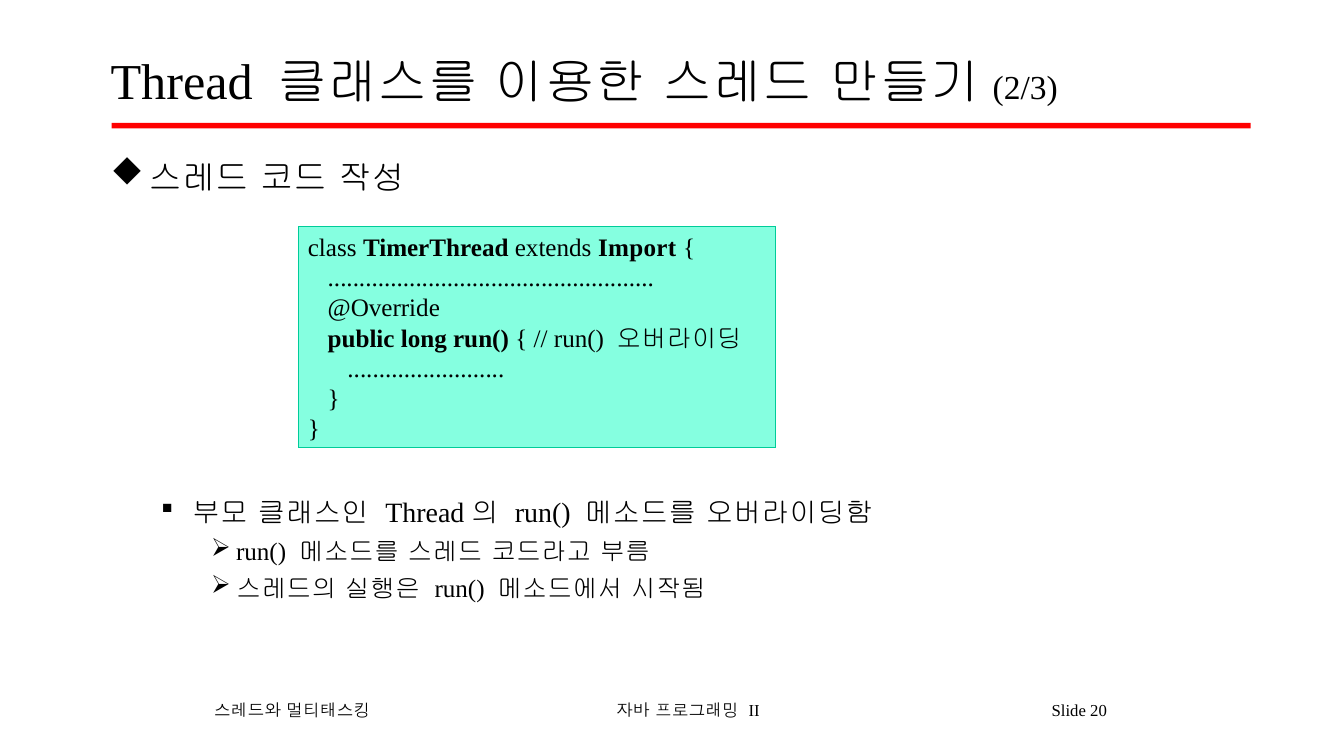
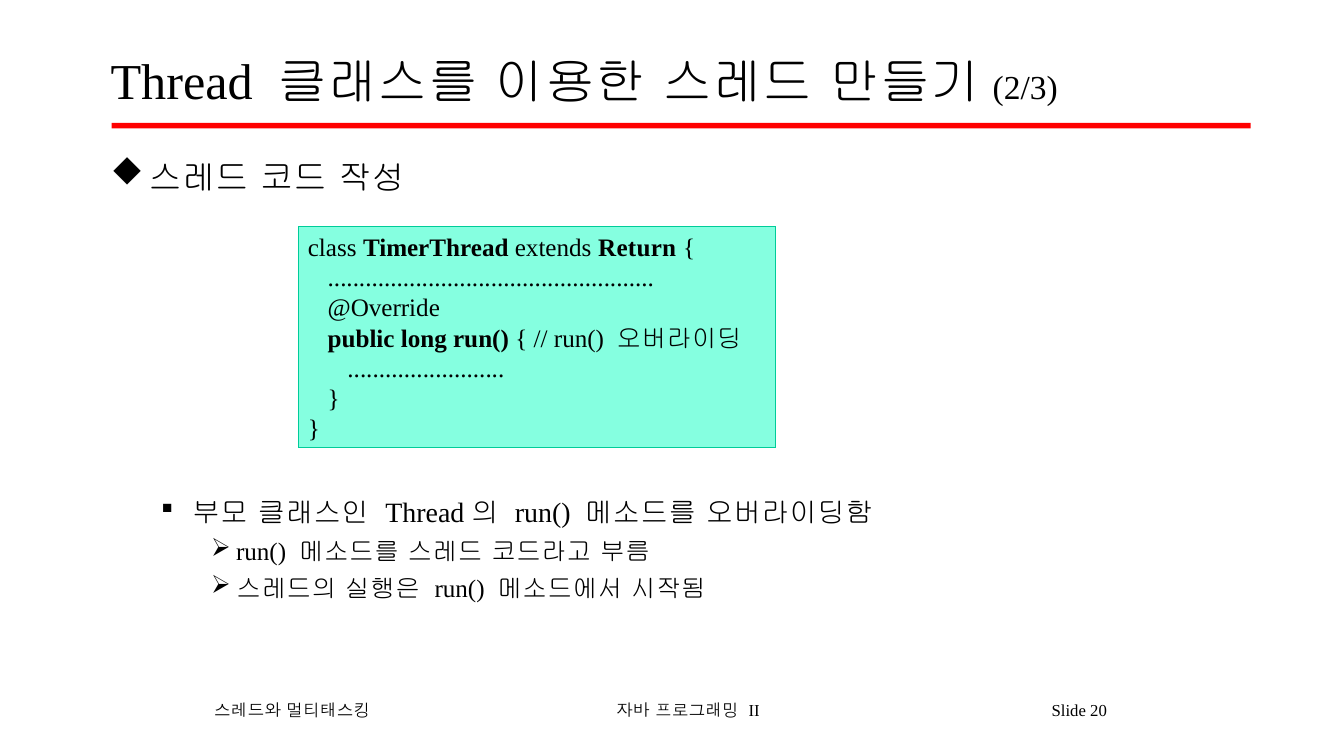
Import: Import -> Return (637, 248)
